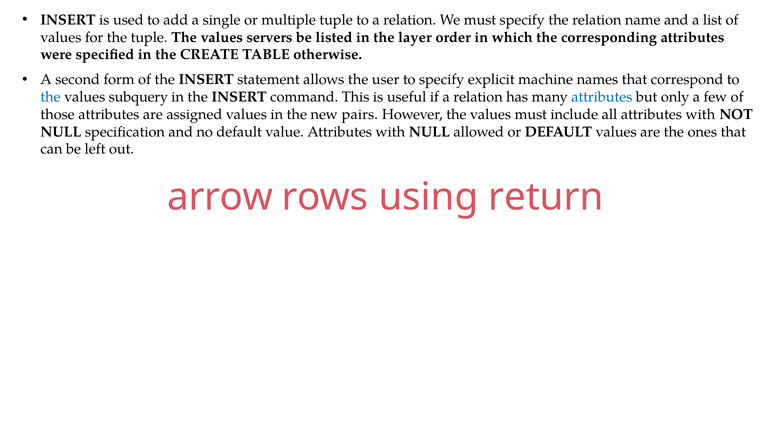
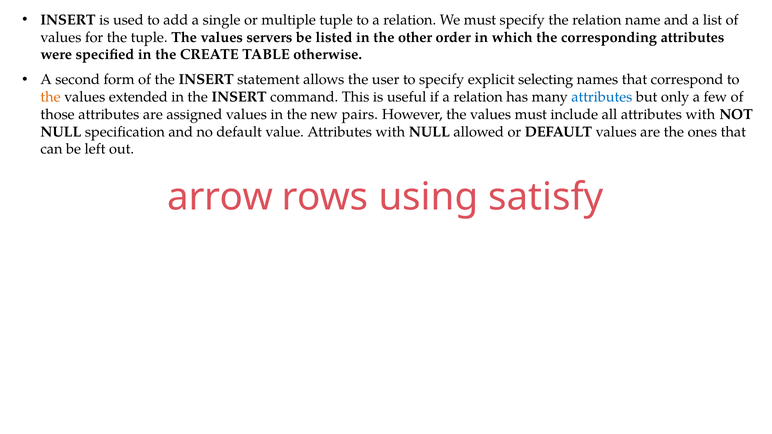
layer: layer -> other (415, 37)
machine: machine -> selecting (546, 80)
the colour: blue -> orange (51, 97)
subquery: subquery -> extended (138, 97)
return: return -> satisfy (546, 197)
